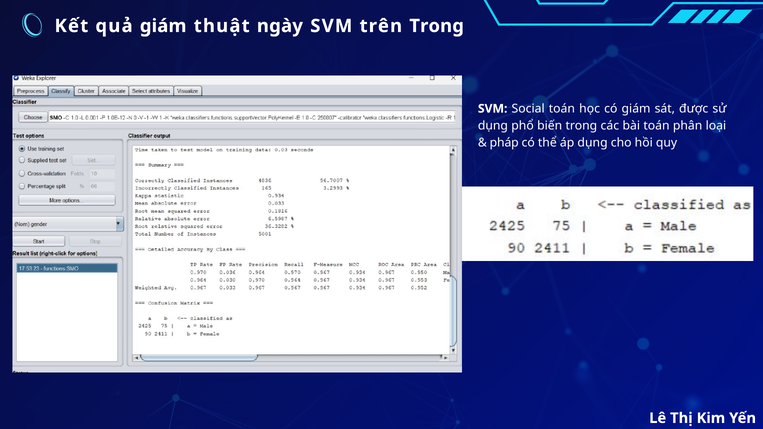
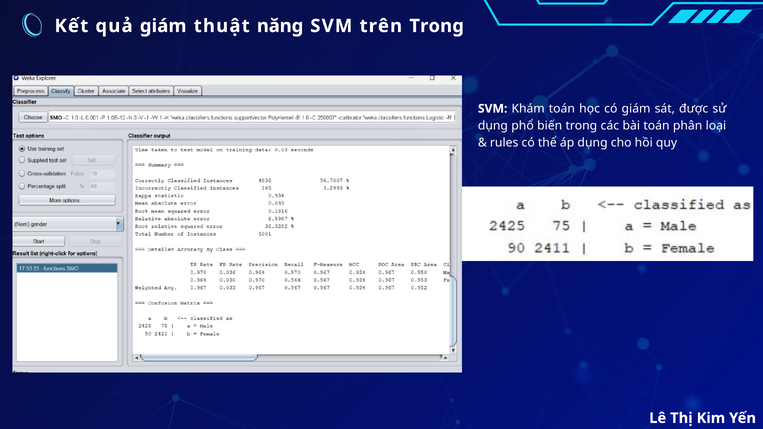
ngày: ngày -> năng (280, 26)
Social: Social -> Khám (528, 109)
pháp: pháp -> rules (504, 143)
